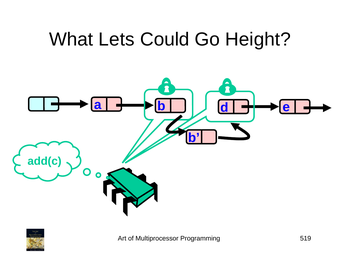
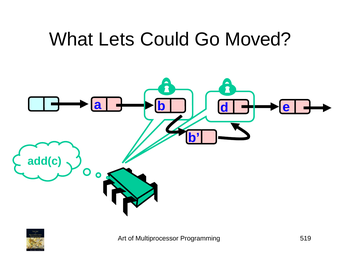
Height: Height -> Moved (258, 39)
